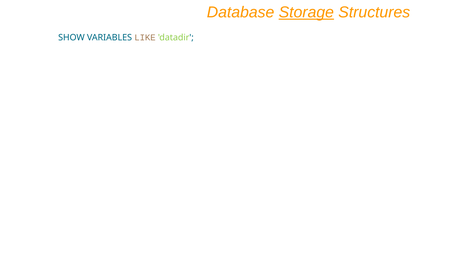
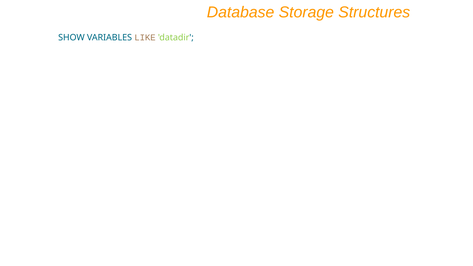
Storage underline: present -> none (306, 12)
